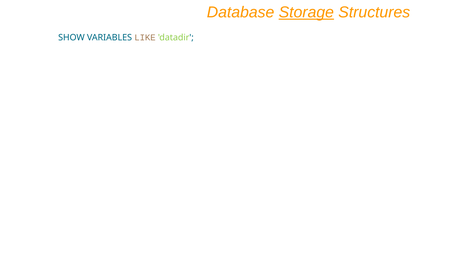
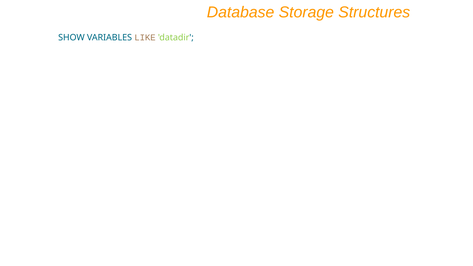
Storage underline: present -> none (306, 12)
